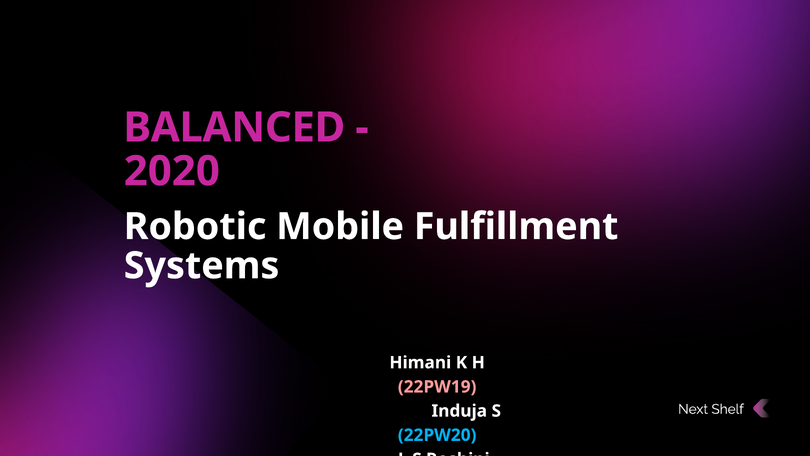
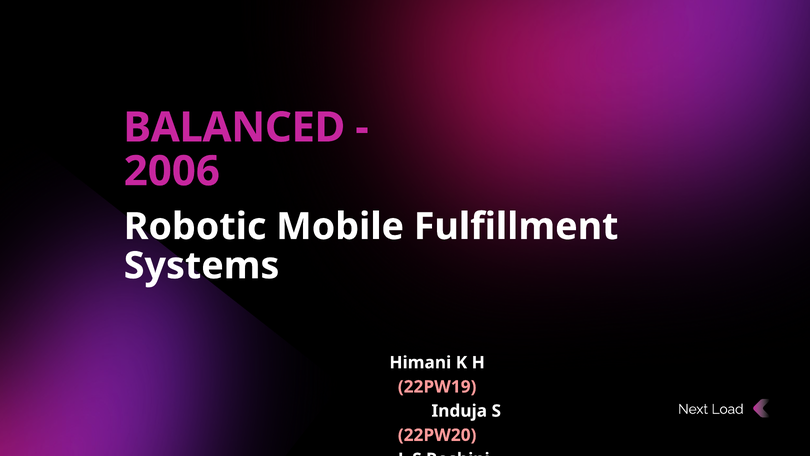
2020: 2020 -> 2006 (172, 171)
Shelf: Shelf -> Load (728, 409)
22PW20 colour: light blue -> pink (437, 435)
